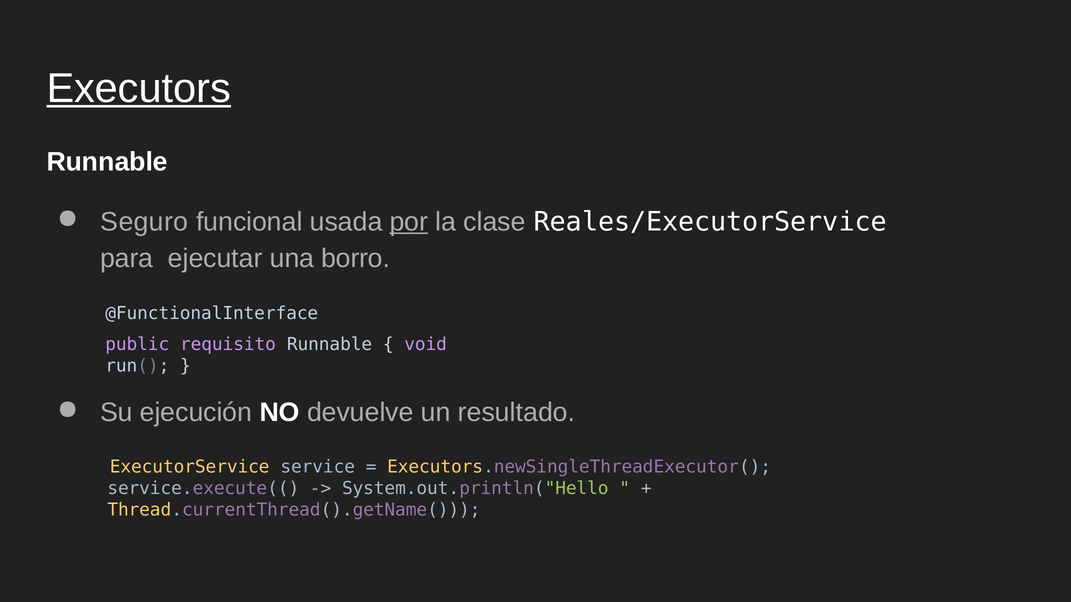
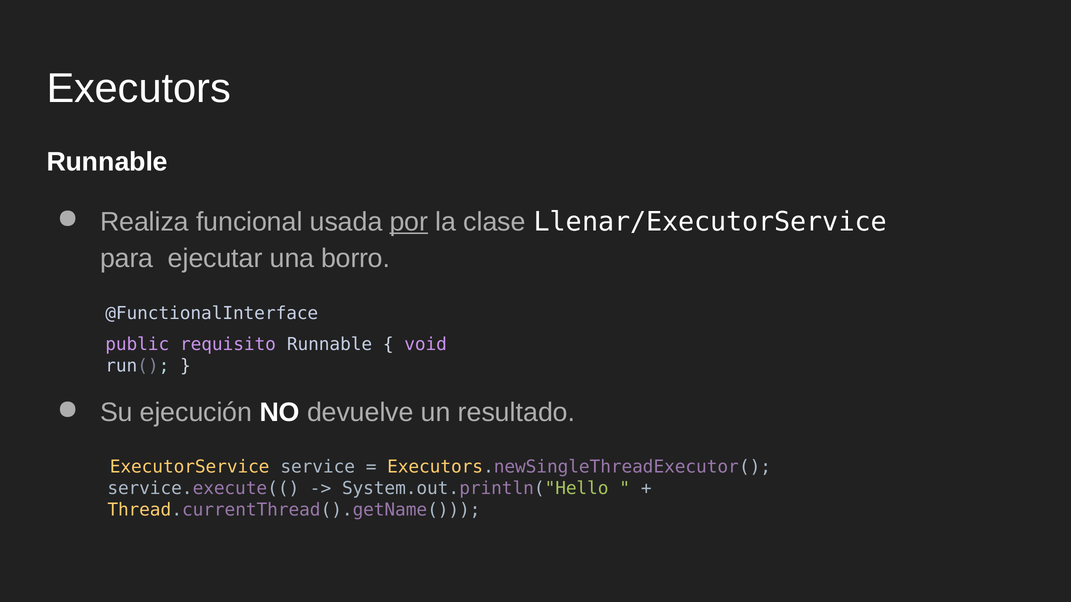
Executors underline: present -> none (139, 88)
Seguro: Seguro -> Realiza (144, 222)
Reales/ExecutorService: Reales/ExecutorService -> Llenar/ExecutorService (710, 222)
